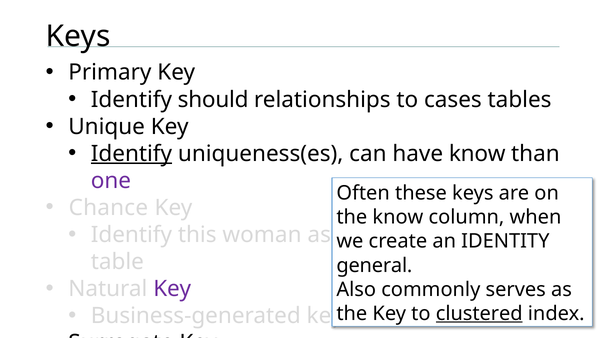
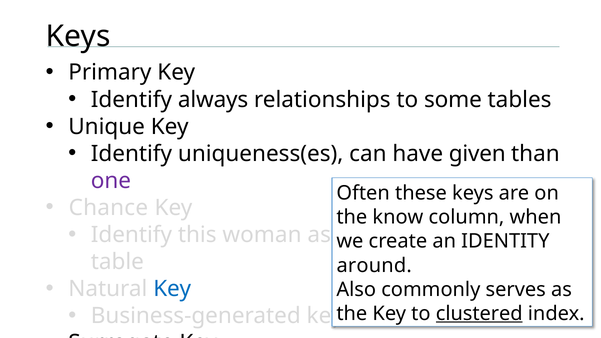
should: should -> always (213, 100)
cases: cases -> some (453, 100)
Identify underline: present -> none (131, 154)
have know: know -> given (477, 154)
general: general -> around (374, 265)
Key colour: purple -> blue (172, 289)
